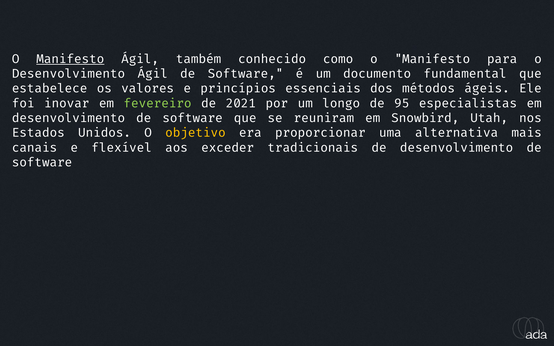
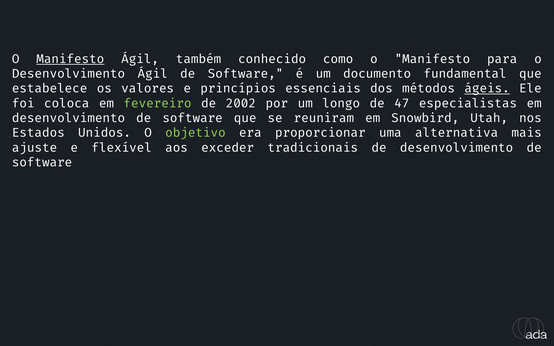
ágeis underline: none -> present (487, 89)
inovar: inovar -> coloca (67, 103)
2021: 2021 -> 2002 (241, 103)
95: 95 -> 47 (402, 103)
objetivo colour: yellow -> light green (195, 133)
canais: canais -> ajuste (35, 148)
